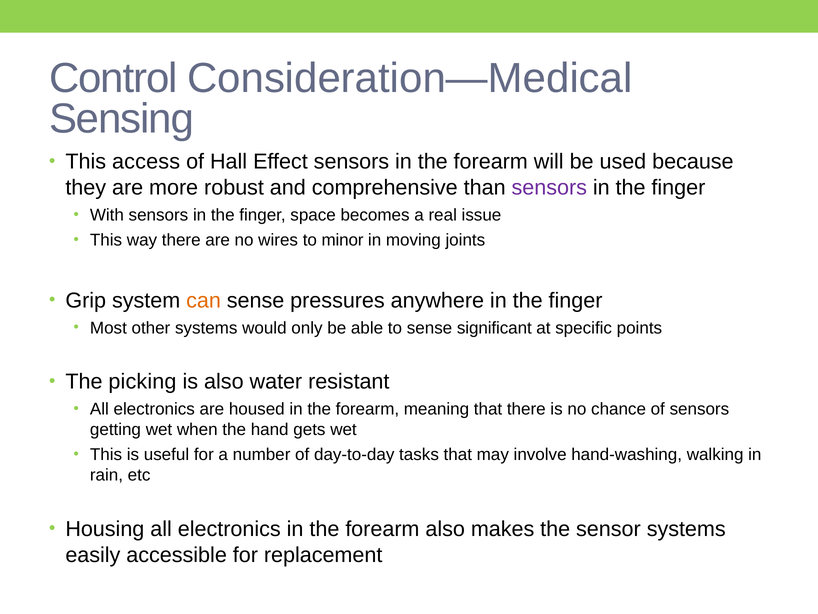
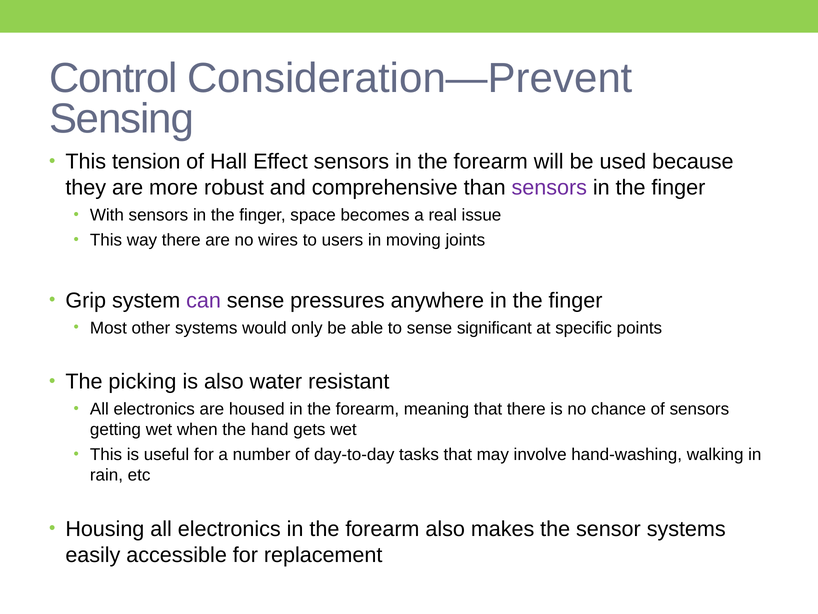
Consideration—Medical: Consideration—Medical -> Consideration—Prevent (410, 78)
access: access -> tension (146, 162)
minor: minor -> users (342, 240)
can colour: orange -> purple (204, 300)
